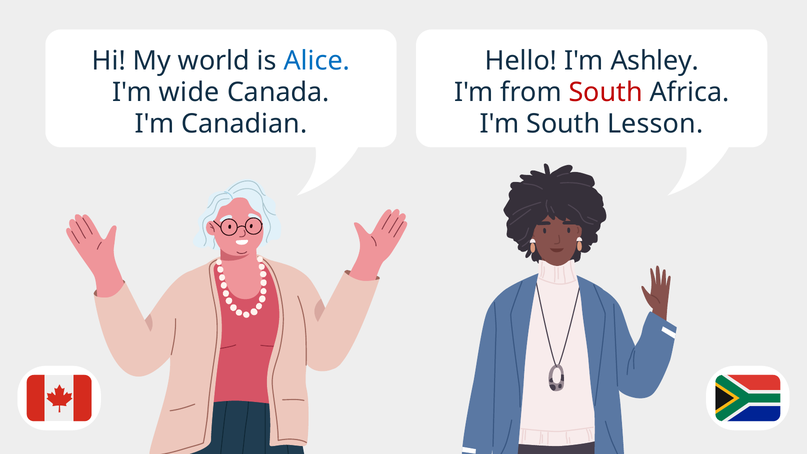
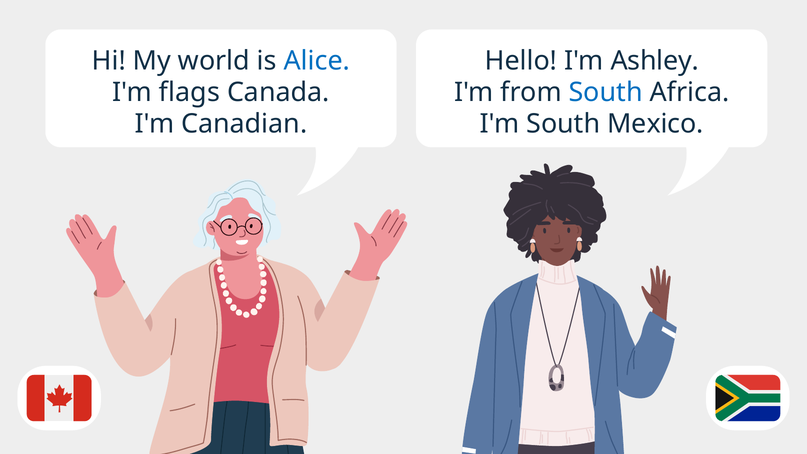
wide: wide -> flags (189, 92)
South colour: red -> blue (606, 92)
Lesson: Lesson -> Mexico (655, 124)
